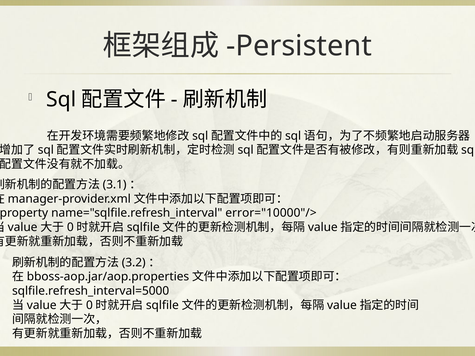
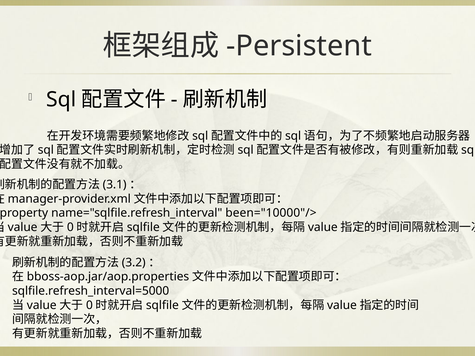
error="10000"/>: error="10000"/> -> been="10000"/> (271, 213)
